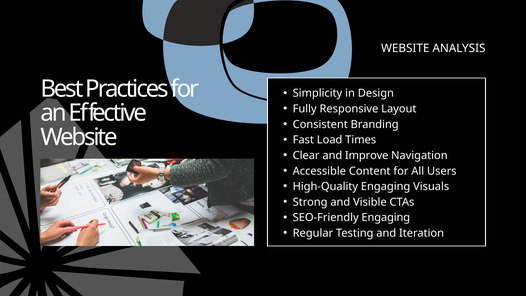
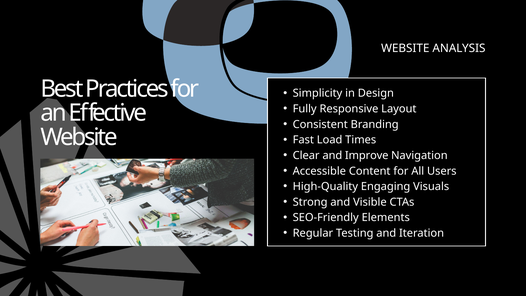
SEO-Friendly Engaging: Engaging -> Elements (386, 218)
